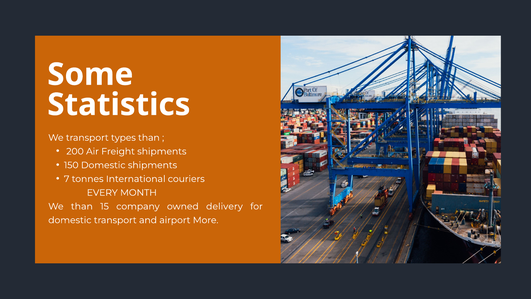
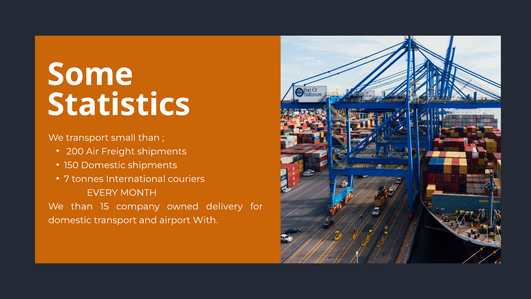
types: types -> small (123, 138)
More: More -> With (206, 220)
